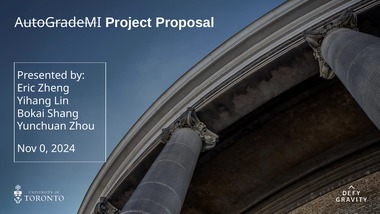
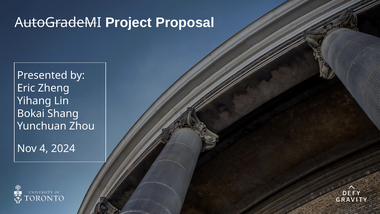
0: 0 -> 4 (44, 148)
